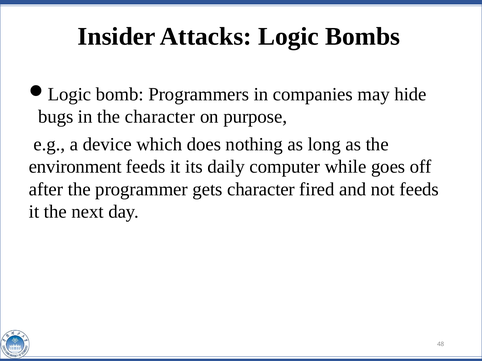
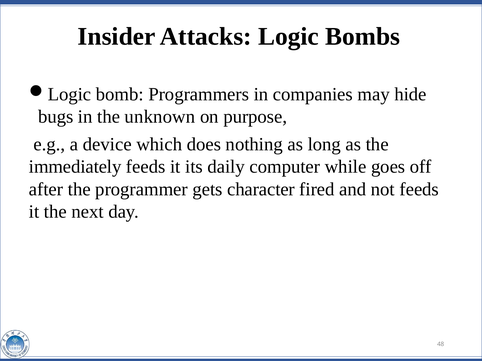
the character: character -> unknown (160, 117)
environment: environment -> immediately (75, 167)
